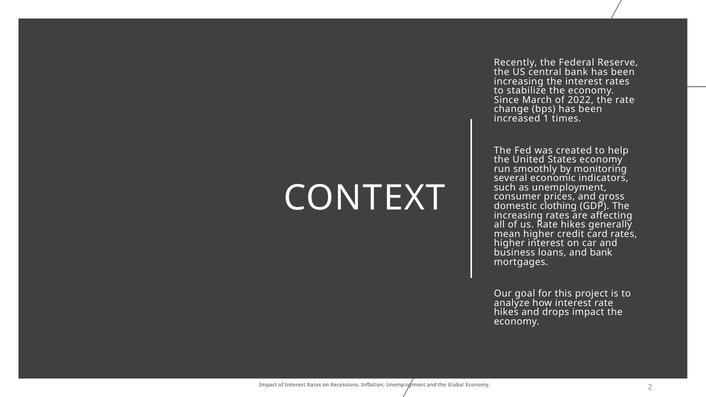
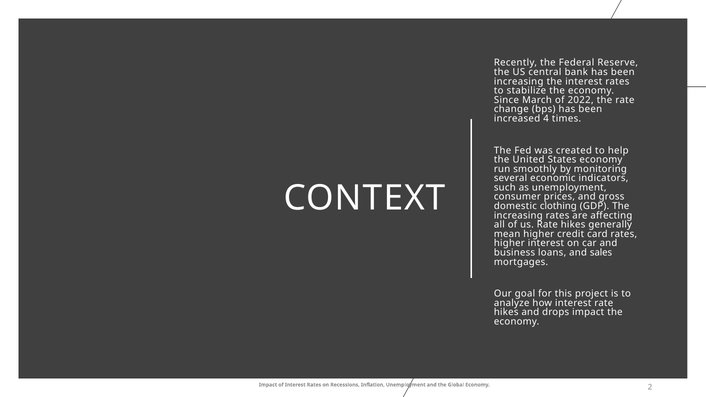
1: 1 -> 4 (546, 119)
and bank: bank -> sales (601, 253)
